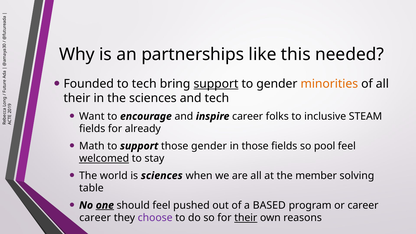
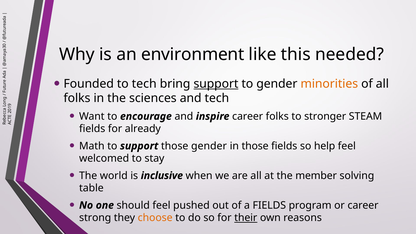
partnerships: partnerships -> environment (193, 55)
their: their -> folks (77, 98)
inclusive: inclusive -> stronger (325, 116)
pool: pool -> help (325, 146)
welcomed underline: present -> none (104, 158)
is sciences: sciences -> inclusive (162, 176)
one underline: present -> none (105, 205)
a BASED: BASED -> FIELDS (269, 205)
career: career -> strong (95, 218)
choose colour: purple -> orange (155, 218)
